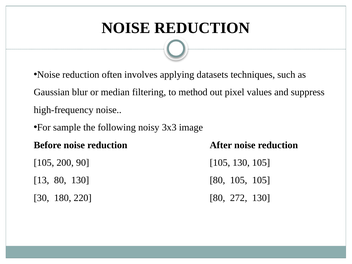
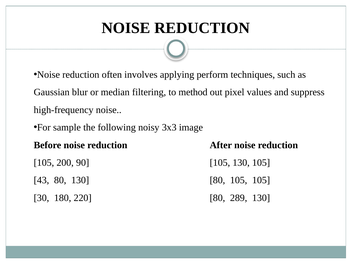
datasets: datasets -> perform (212, 75)
13: 13 -> 43 (41, 180)
272: 272 -> 289 (239, 198)
